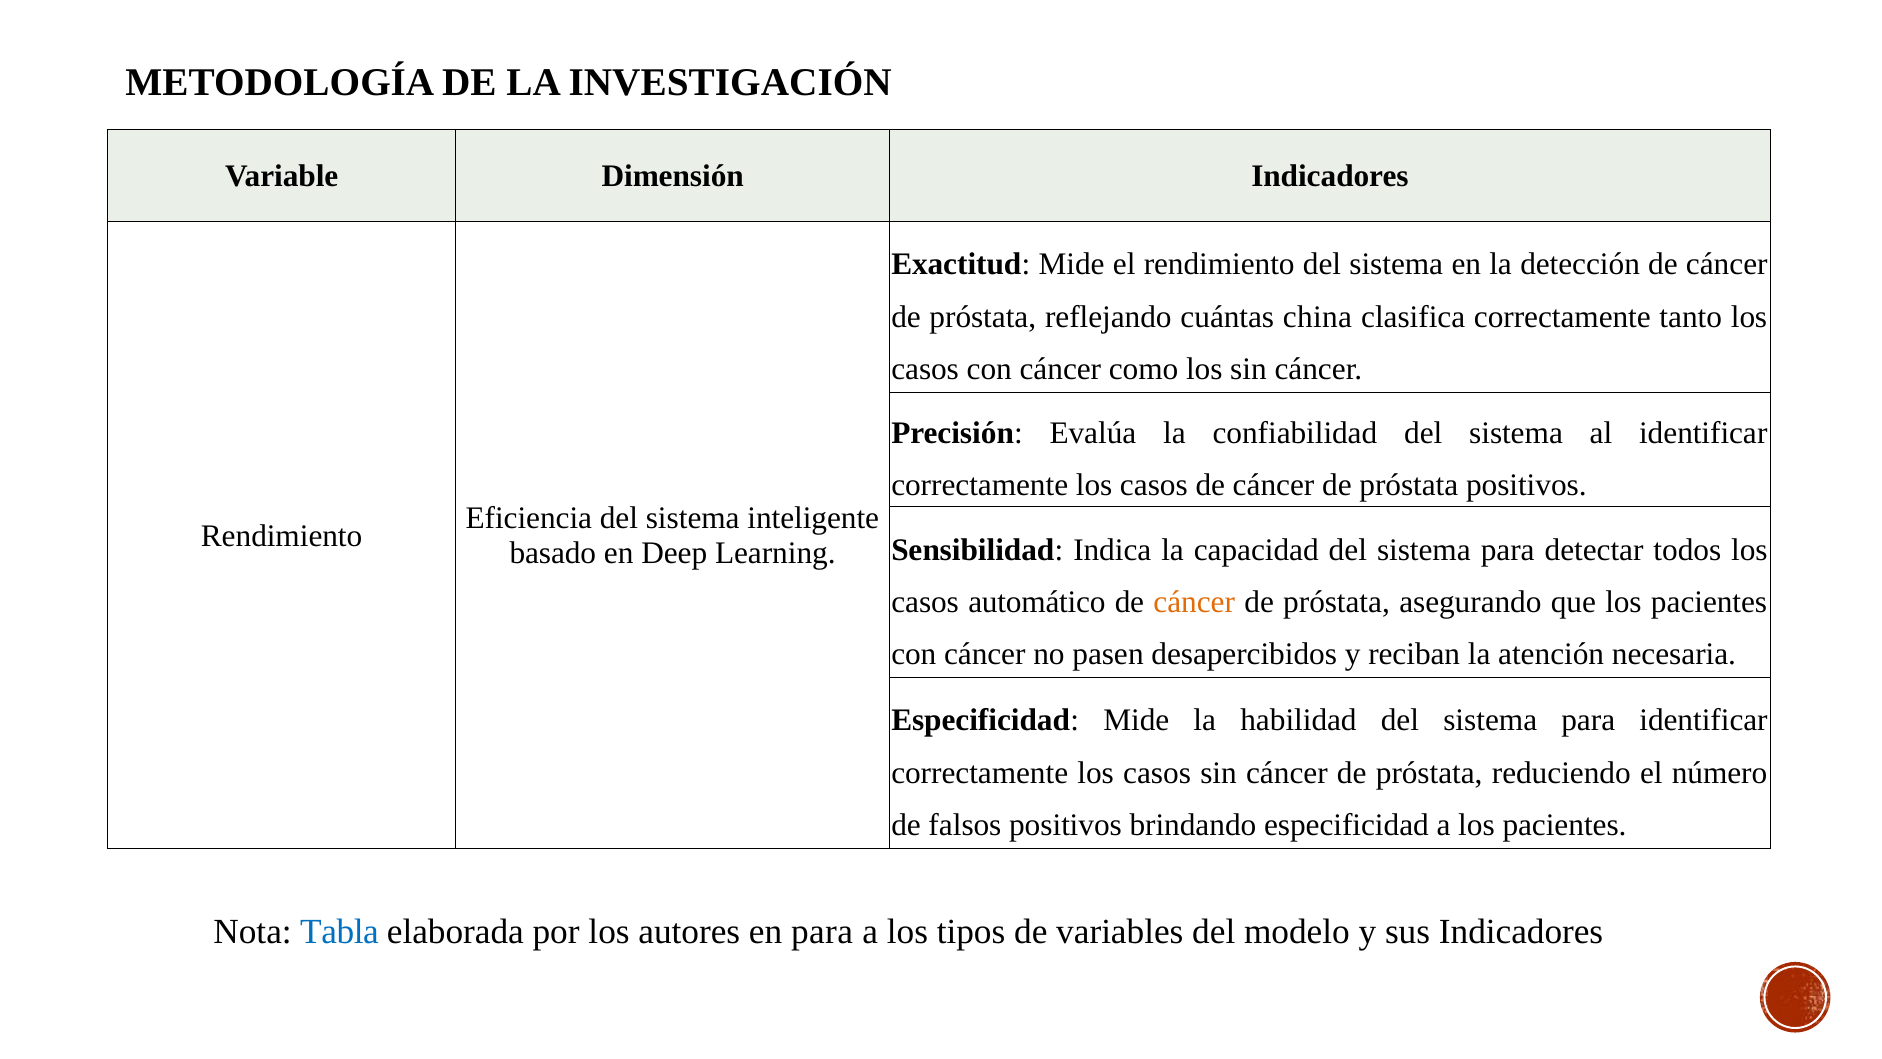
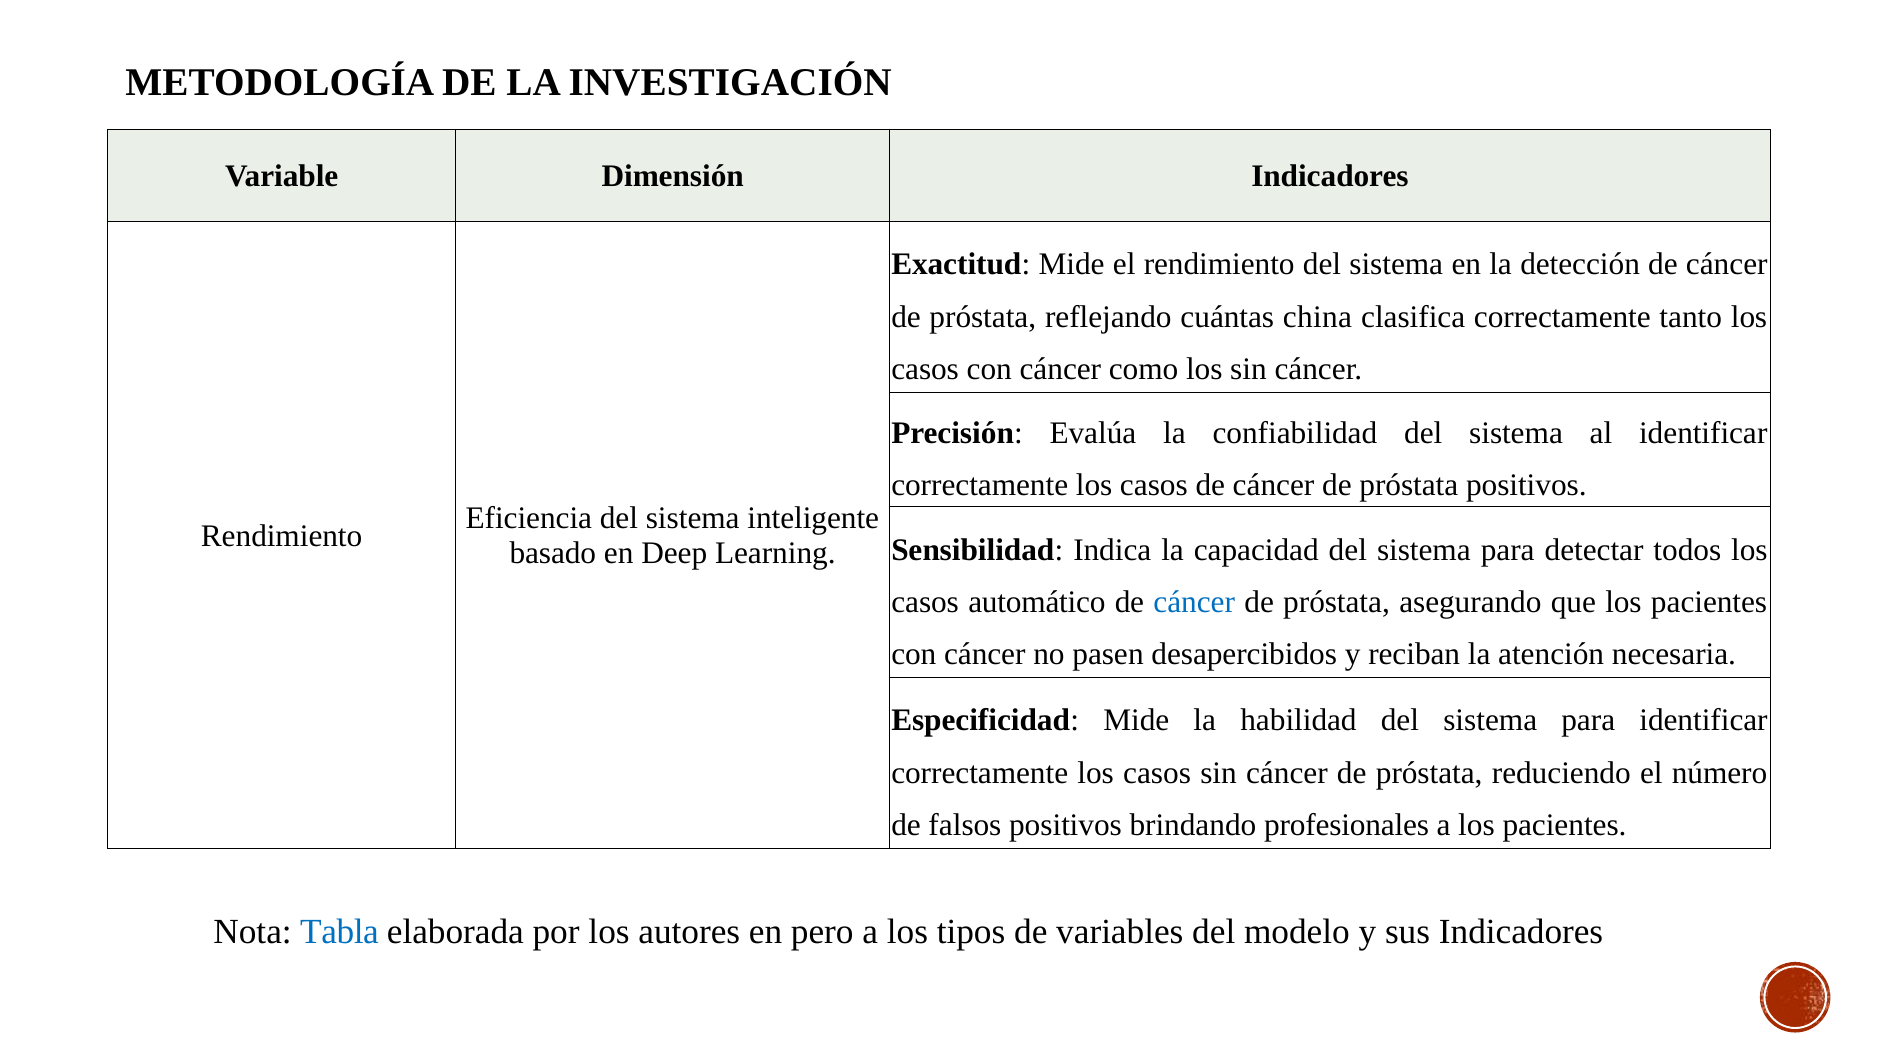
cáncer colour: orange -> blue (1194, 602)
brindando especificidad: especificidad -> profesionales (1347, 825)
en para: para -> pero (822, 931)
